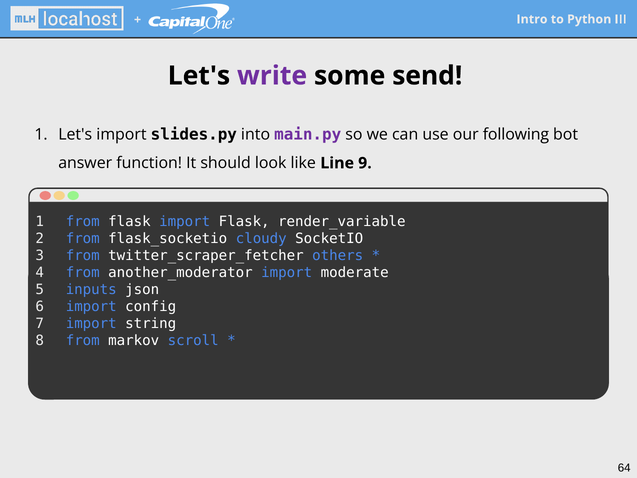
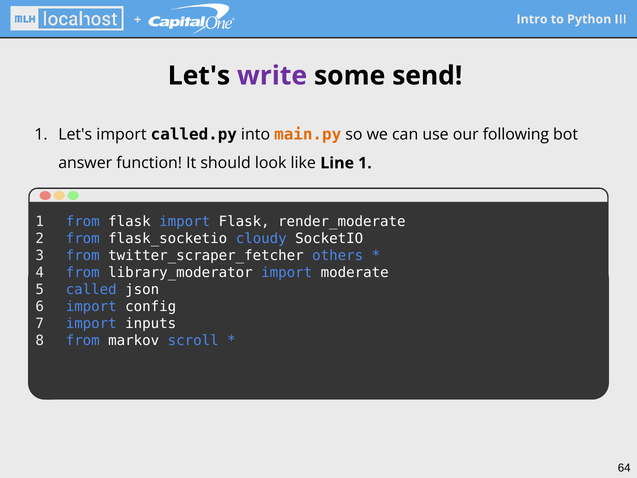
slides.py: slides.py -> called.py (194, 134)
main.py colour: purple -> orange (308, 134)
Line 9: 9 -> 1 (365, 163)
render_variable: render_variable -> render_moderate (342, 222)
another_moderator: another_moderator -> library_moderator (180, 272)
inputs: inputs -> called (91, 289)
string: string -> inputs (151, 323)
